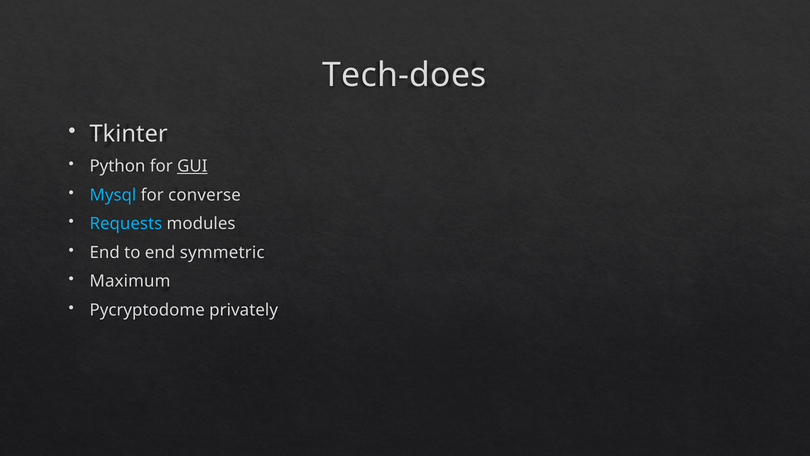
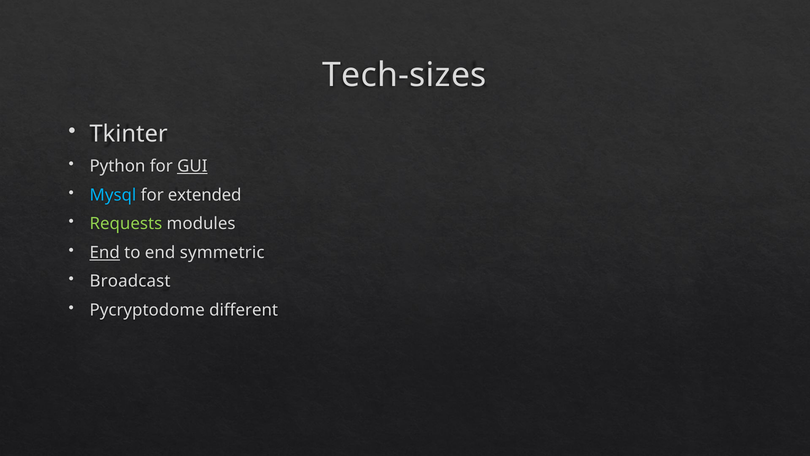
Tech-does: Tech-does -> Tech-sizes (404, 75)
converse: converse -> extended (205, 195)
Requests colour: light blue -> light green (126, 224)
End underline: none -> present (105, 252)
Maximum: Maximum -> Broadcast (130, 281)
privately: privately -> different (244, 310)
